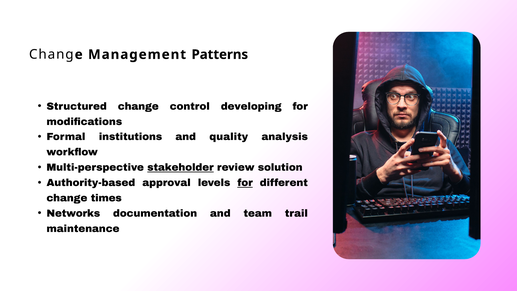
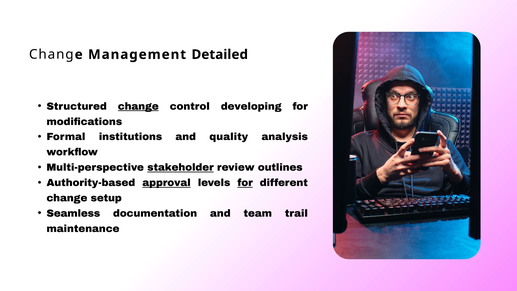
Patterns: Patterns -> Detailed (220, 54)
change underline: none -> present (138, 106)
solution: solution -> outlines (280, 167)
approval underline: none -> present (167, 183)
times: times -> setup (106, 198)
Networks: Networks -> Seamless (73, 213)
